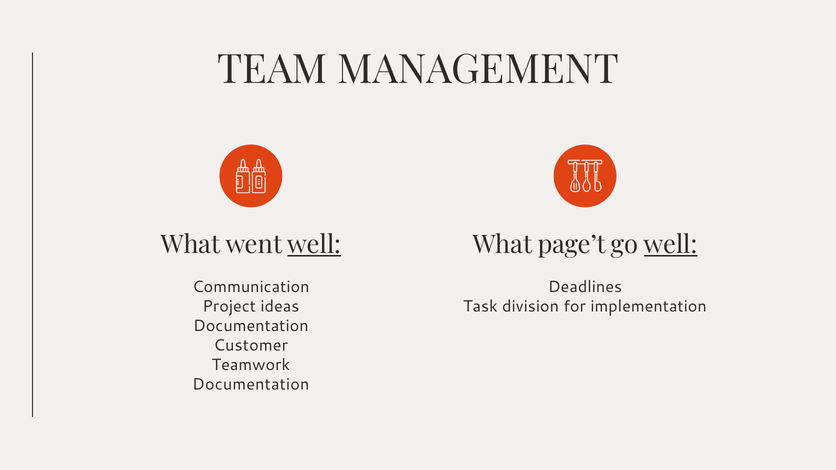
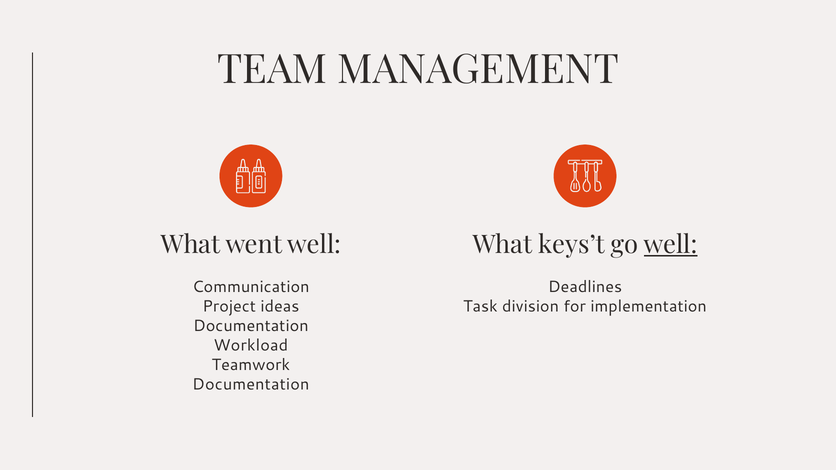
well underline: present -> none (314, 245)
page’t: page’t -> keys’t (572, 245)
Customer: Customer -> Workload (251, 346)
